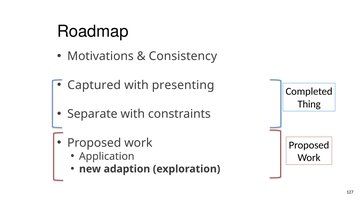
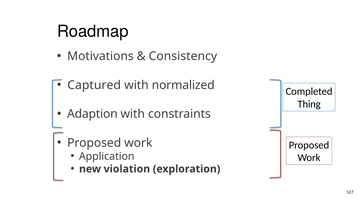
presenting: presenting -> normalized (183, 85)
Separate: Separate -> Adaption (92, 114)
adaption: adaption -> violation (127, 169)
